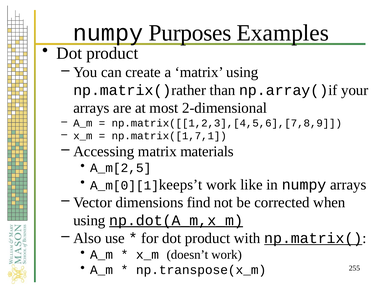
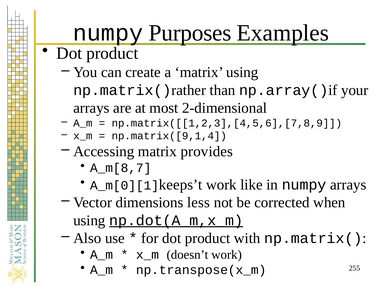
np.matrix([1,7,1: np.matrix([1,7,1 -> np.matrix([9,1,4 (169, 136)
materials: materials -> provides (207, 152)
A_m[2,5: A_m[2,5 -> A_m[8,7 (121, 168)
find: find -> less (199, 203)
np.matrix( underline: present -> none (313, 238)
